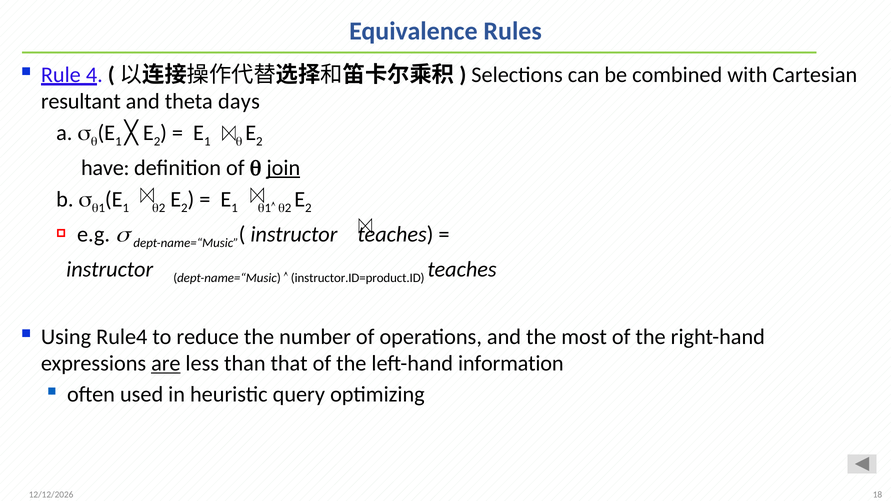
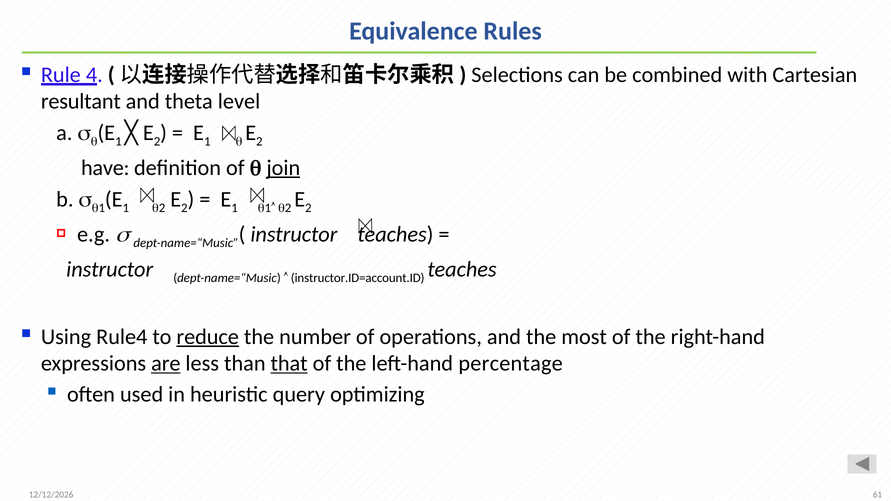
days: days -> level (239, 101)
instructor.ID=product.ID: instructor.ID=product.ID -> instructor.ID=account.ID (358, 278)
reduce underline: none -> present (208, 337)
that underline: none -> present (289, 364)
information: information -> percentage (511, 364)
18: 18 -> 61 (877, 495)
